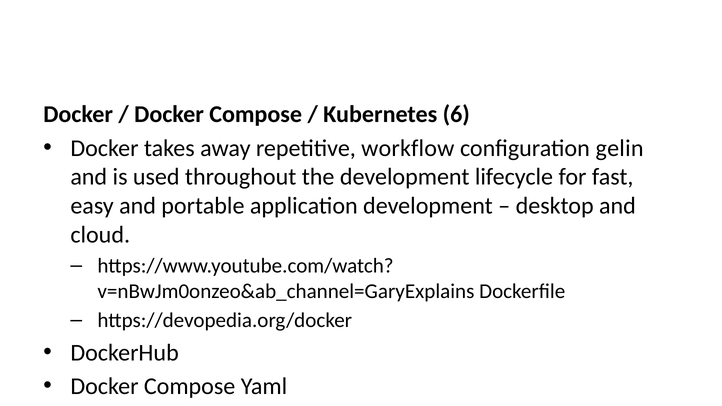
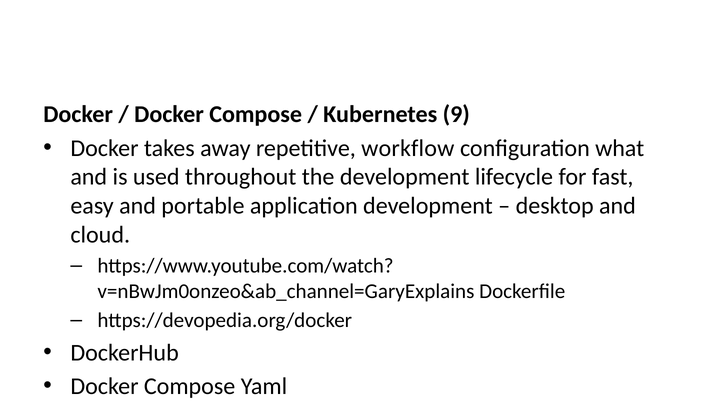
6: 6 -> 9 (456, 115)
gelin: gelin -> what (620, 148)
